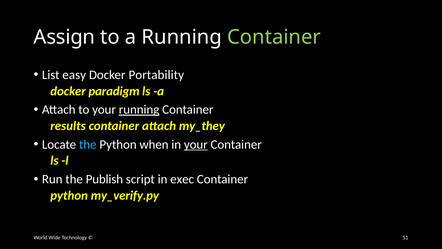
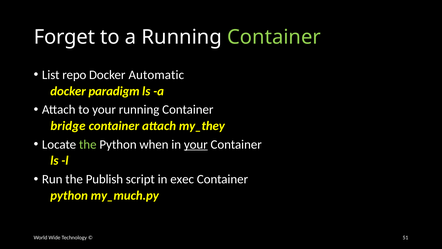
Assign: Assign -> Forget (64, 37)
easy: easy -> repo (74, 75)
Portability: Portability -> Automatic (156, 75)
running underline: present -> none (139, 109)
results: results -> bridge (68, 126)
the colour: light blue -> light green (88, 144)
my_verify.py: my_verify.py -> my_much.py (125, 195)
